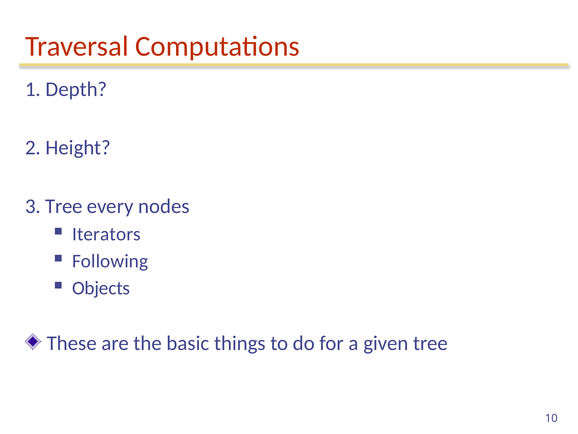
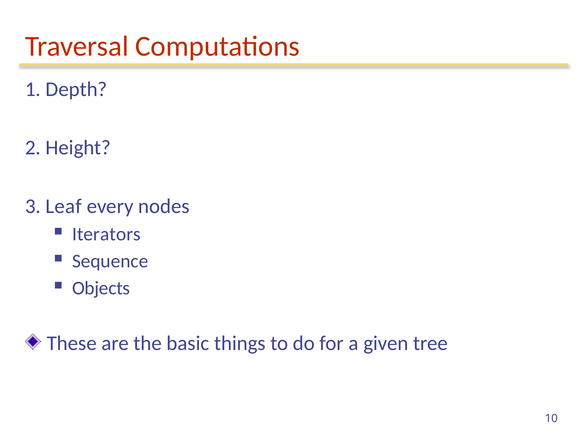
3 Tree: Tree -> Leaf (64, 206)
Following: Following -> Sequence (110, 261)
